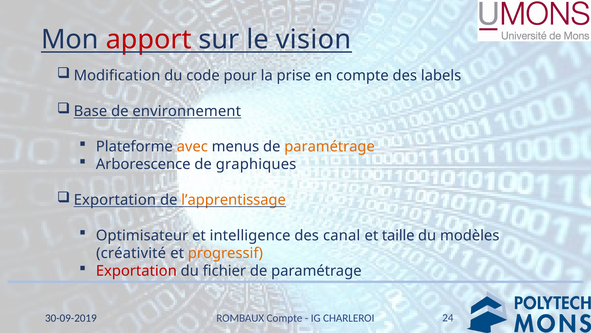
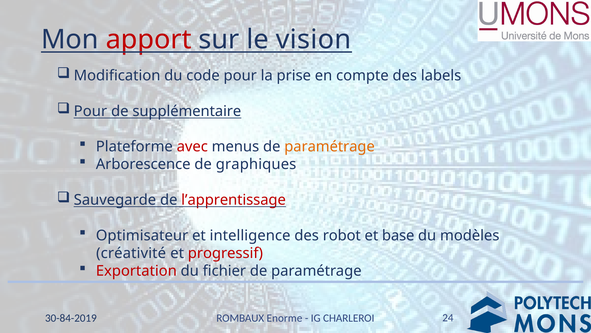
Base: Base -> Pour (90, 111)
environnement: environnement -> supplémentaire (187, 111)
avec colour: orange -> red (192, 146)
Exportation: Exportation -> Sauvegarde (115, 200)
l’apprentissage colour: orange -> red (234, 200)
canal: canal -> robot (342, 235)
taille: taille -> base (398, 235)
progressif colour: orange -> red (225, 253)
30-09-2019: 30-09-2019 -> 30-84-2019 (71, 318)
ROMBAUX Compte: Compte -> Enorme (284, 318)
